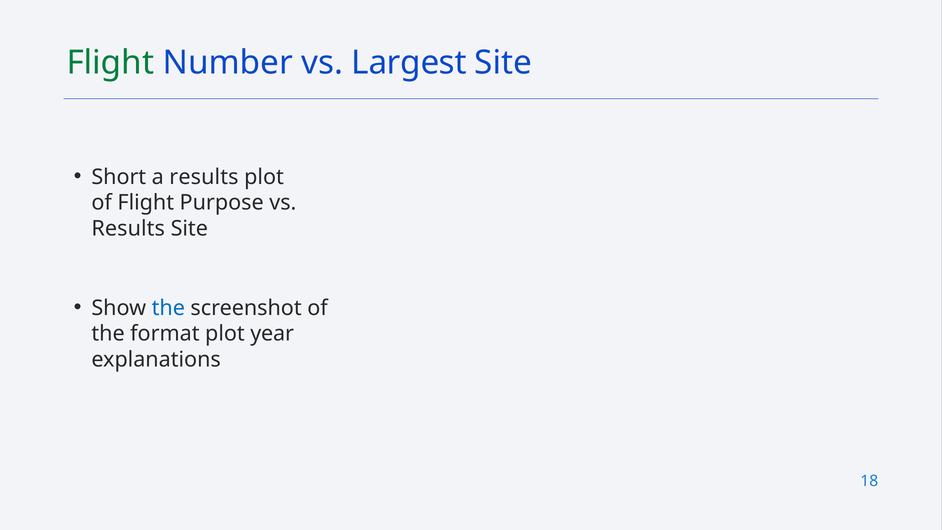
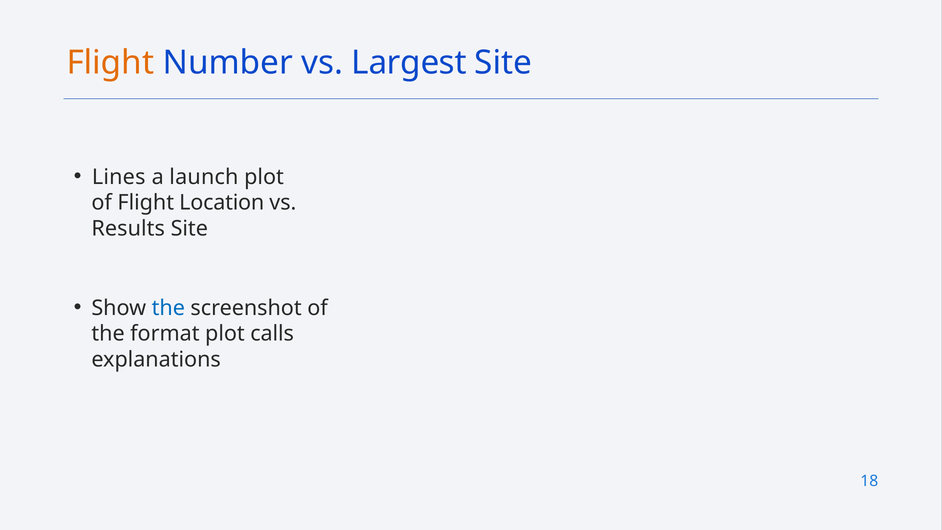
Flight colour: green -> orange (110, 63)
Short: Short -> Lines (119, 177)
a results: results -> launch (204, 177)
Purpose: Purpose -> Location (222, 203)
year: year -> calls (272, 334)
